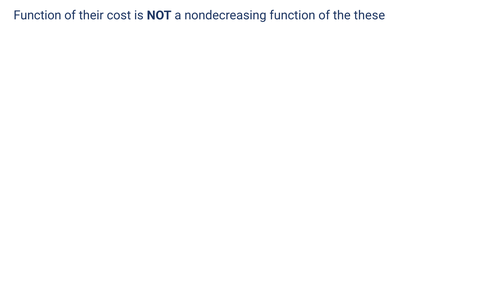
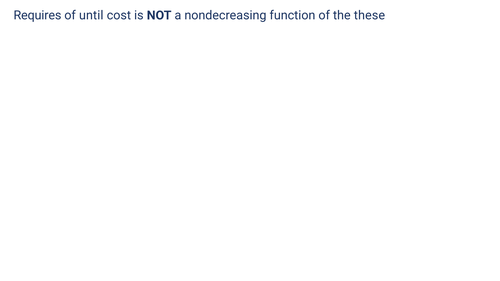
Function: Function -> Requires (37, 15)
their: their -> until (91, 15)
